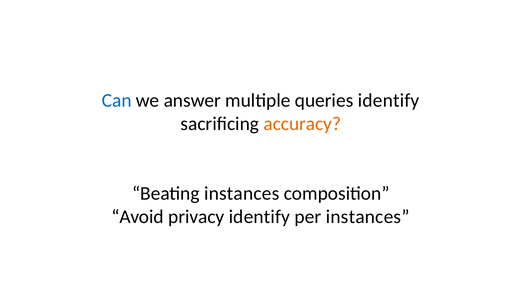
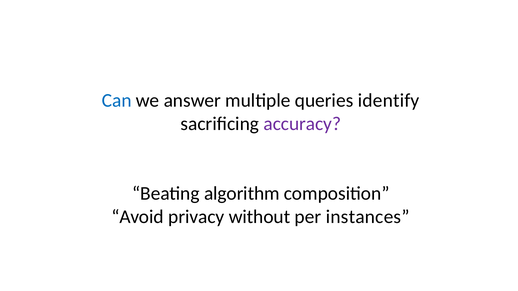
accuracy colour: orange -> purple (302, 124)
Beating instances: instances -> algorithm (242, 194)
privacy identify: identify -> without (259, 217)
